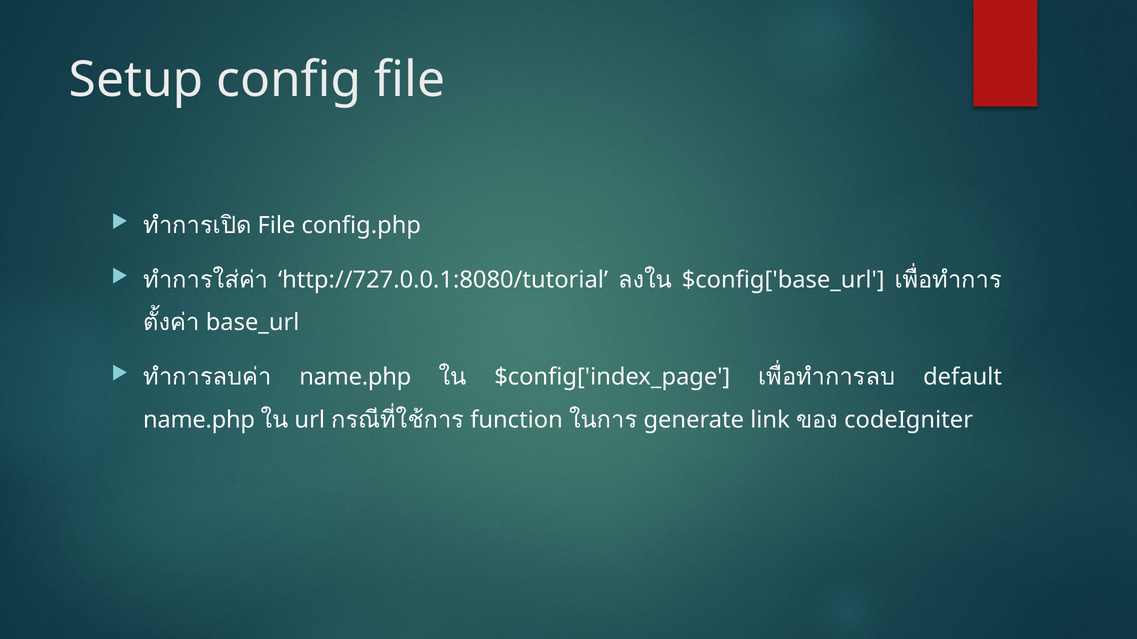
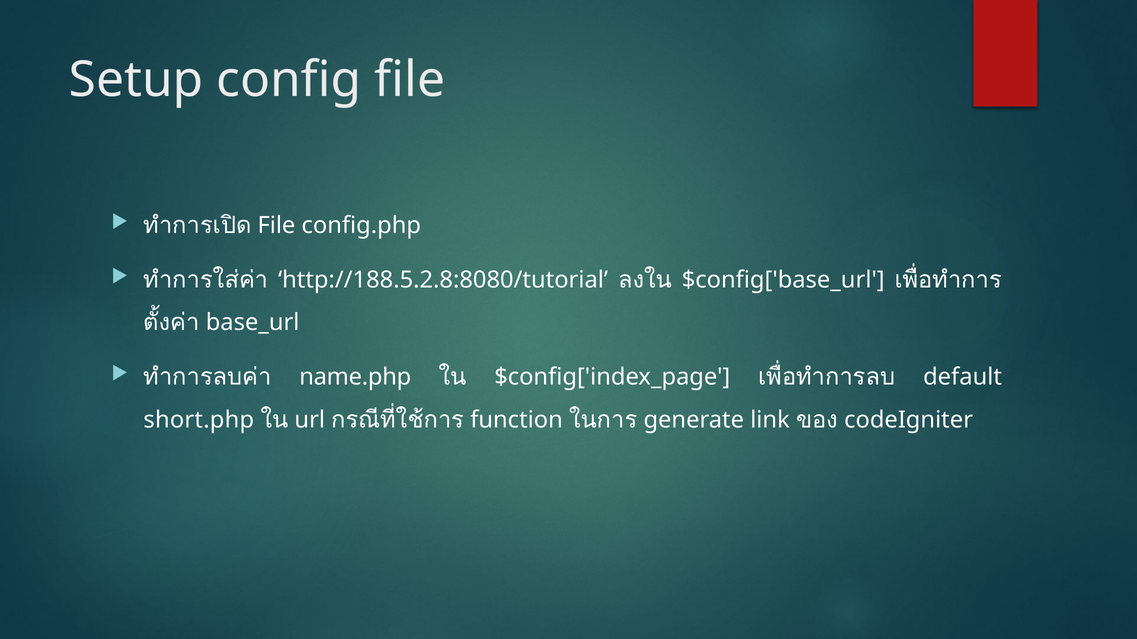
http://727.0.0.1:8080/tutorial: http://727.0.0.1:8080/tutorial -> http://188.5.2.8:8080/tutorial (445, 280)
name.php: name.php -> short.php (199, 420)
